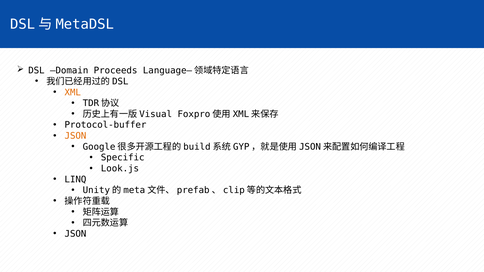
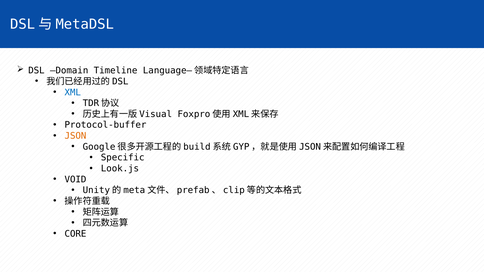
Proceeds: Proceeds -> Timeline (116, 71)
XML colour: orange -> blue (73, 92)
LINQ: LINQ -> VOID (75, 180)
JSON: JSON -> CORE (75, 234)
